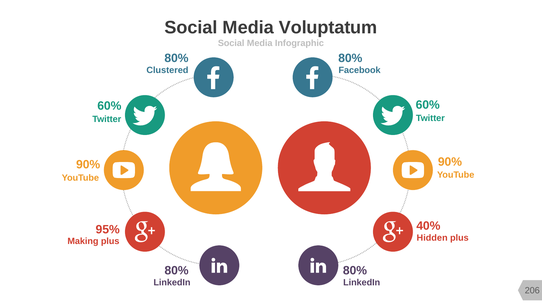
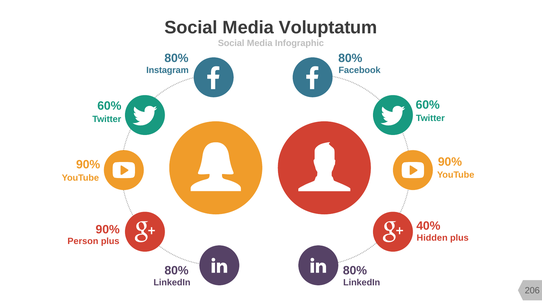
Clustered: Clustered -> Instagram (168, 70)
95%: 95% -> 90% (108, 229)
Making: Making -> Person (83, 241)
